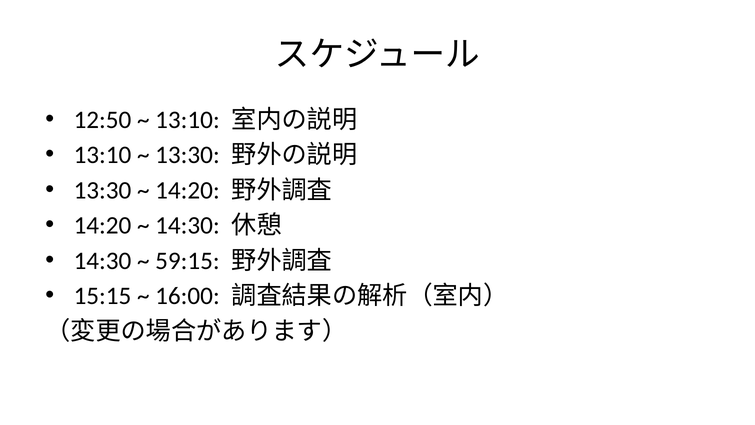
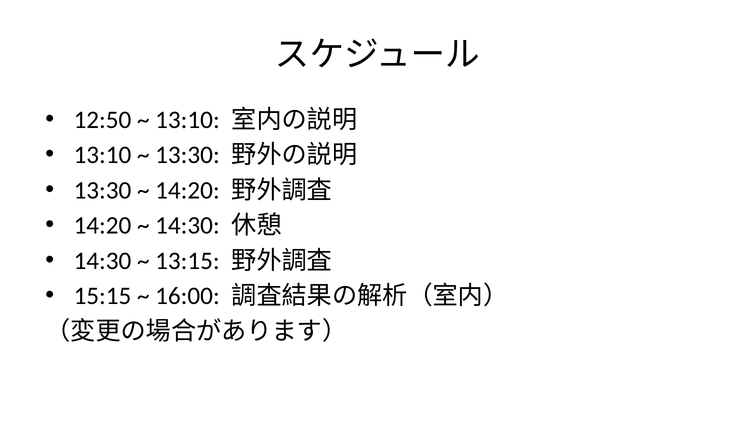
59:15: 59:15 -> 13:15 (187, 261)
